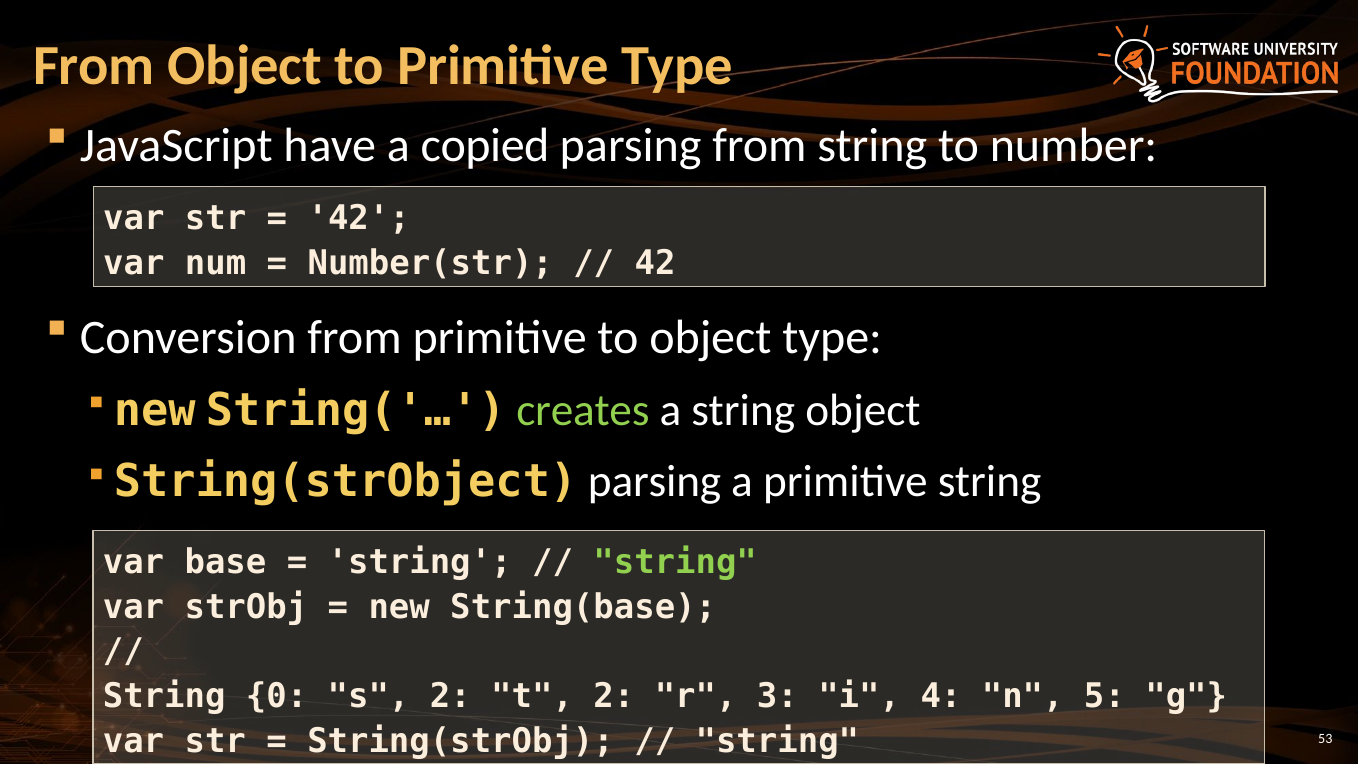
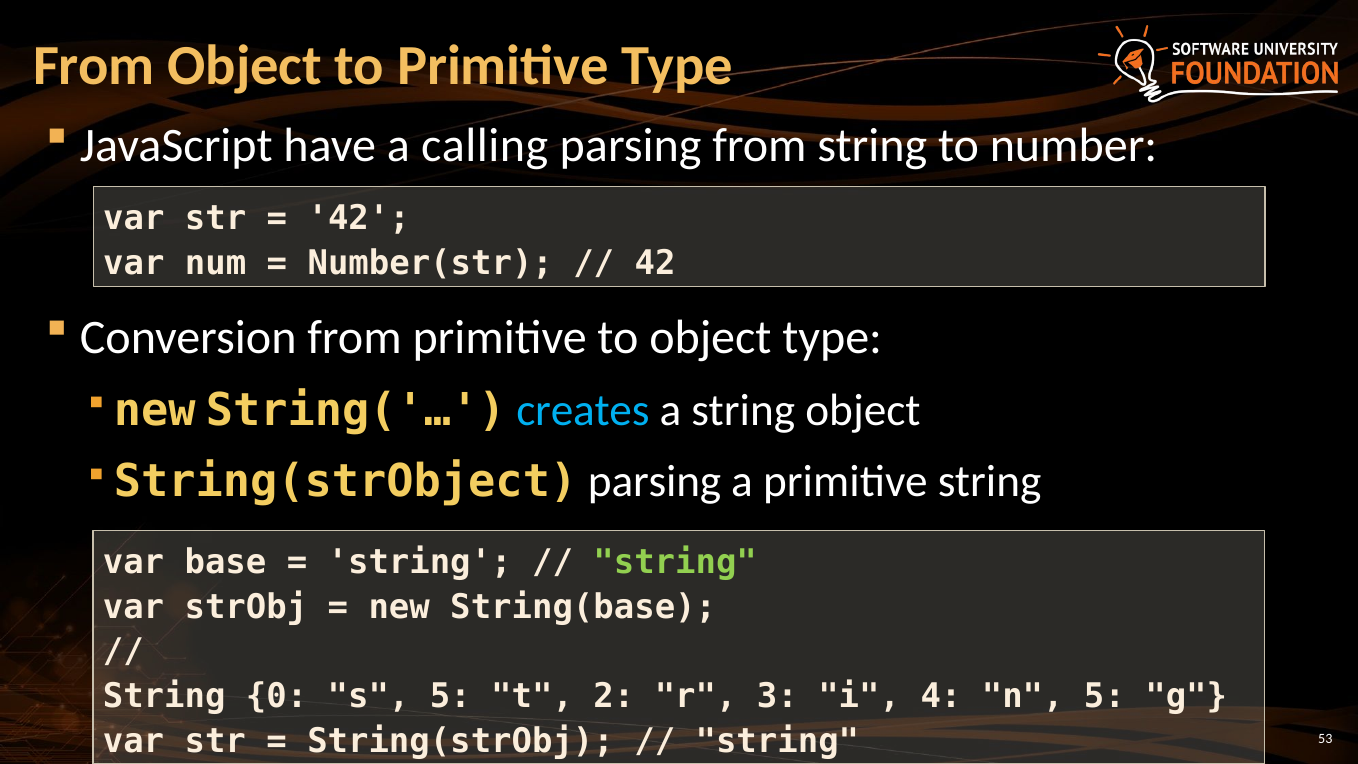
copied: copied -> calling (485, 146)
creates colour: light green -> light blue (583, 411)
s 2: 2 -> 5 (450, 697)
